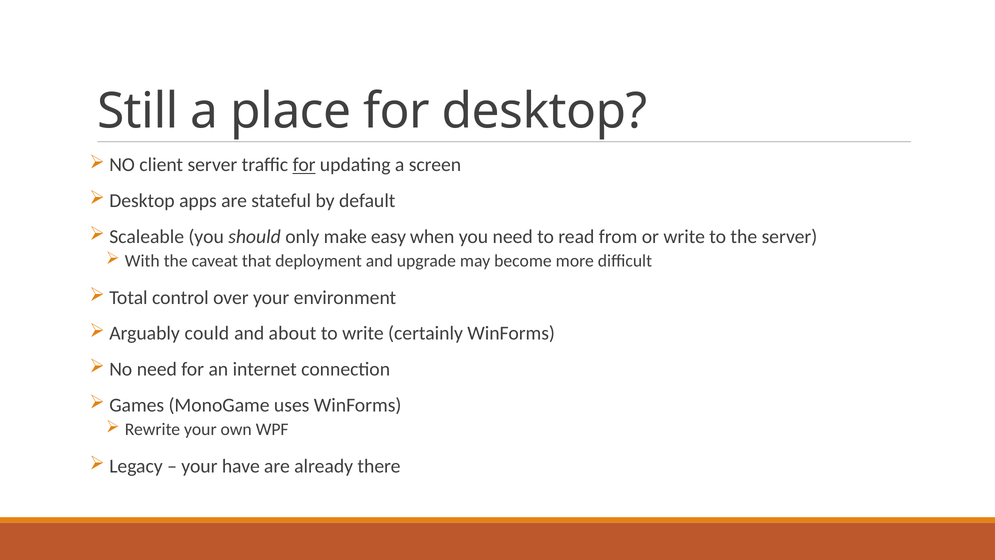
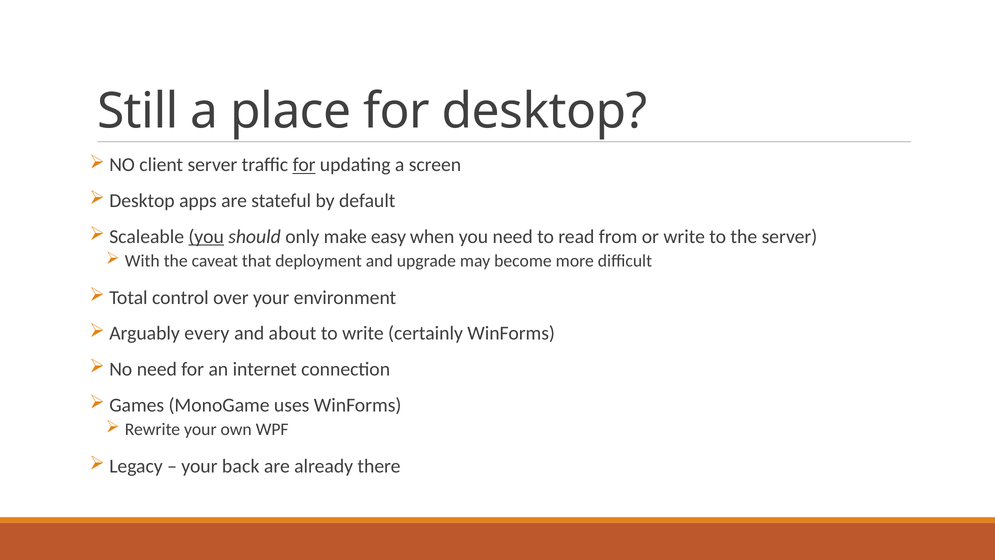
you underline: none -> present (206, 236)
could: could -> every (207, 333)
have: have -> back (241, 466)
